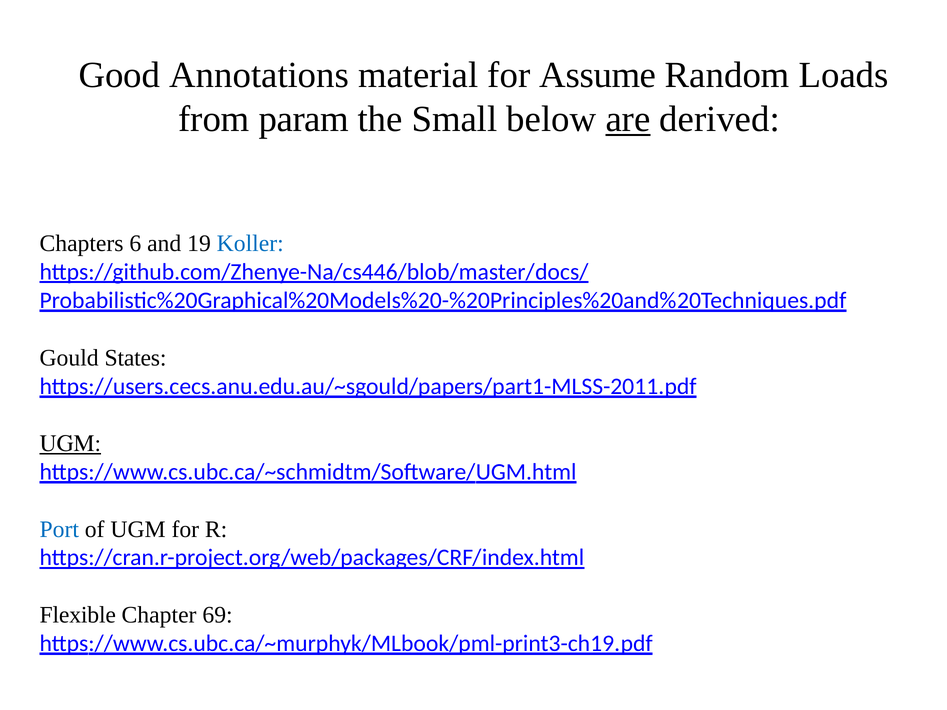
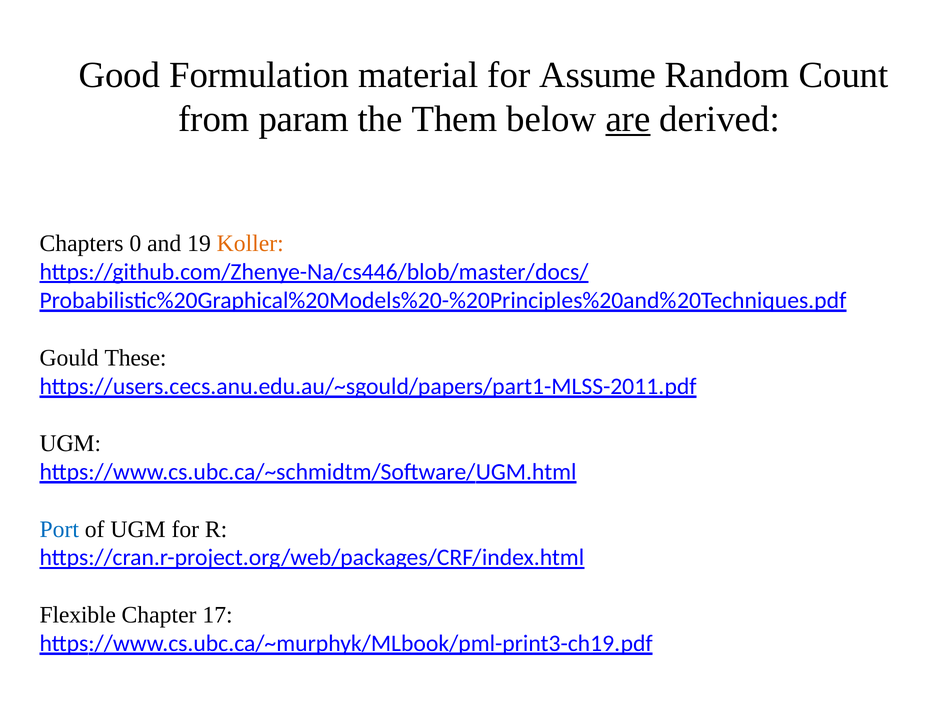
Annotations: Annotations -> Formulation (259, 75)
Loads: Loads -> Count (844, 75)
Small: Small -> Them (454, 119)
6: 6 -> 0 (135, 243)
Koller colour: blue -> orange (250, 243)
States: States -> These (136, 358)
UGM underline: present -> none (70, 444)
69: 69 -> 17 (218, 615)
